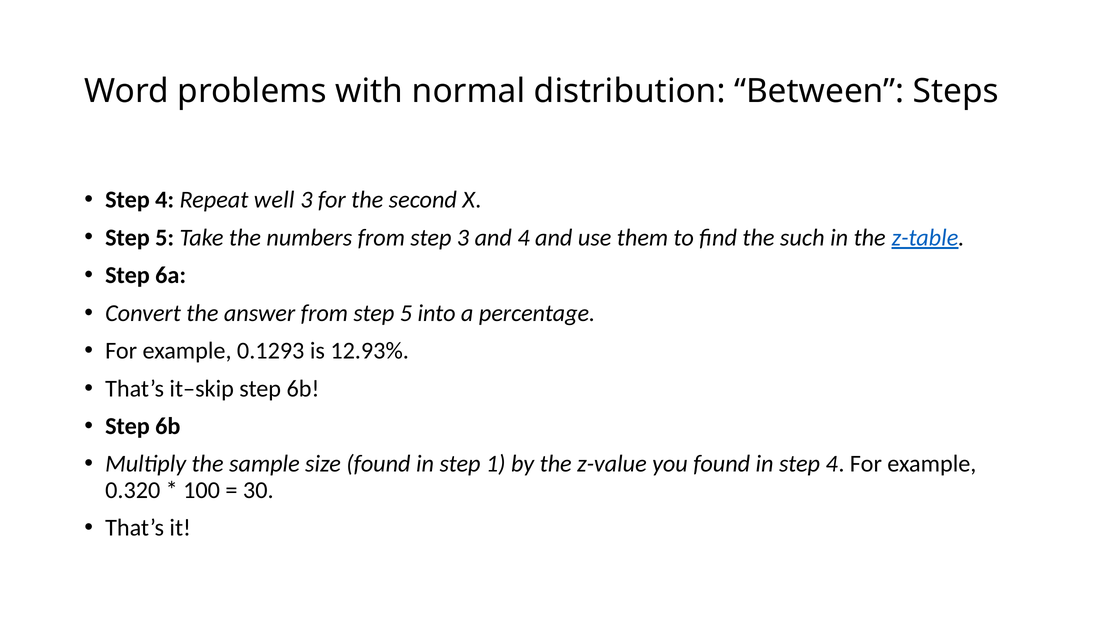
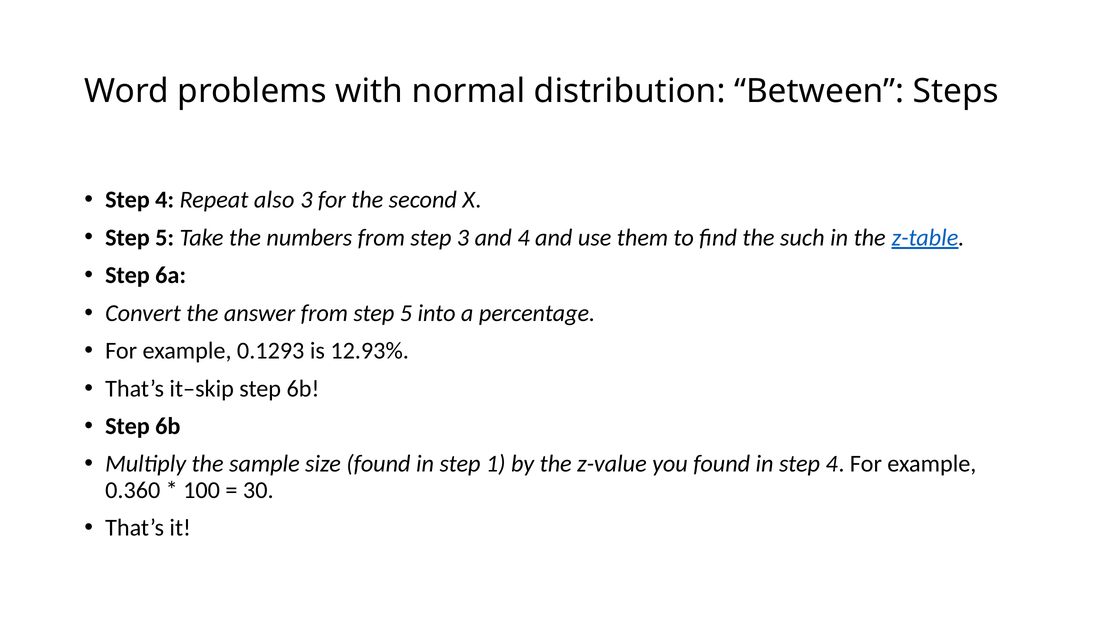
well: well -> also (274, 199)
0.320: 0.320 -> 0.360 (133, 490)
